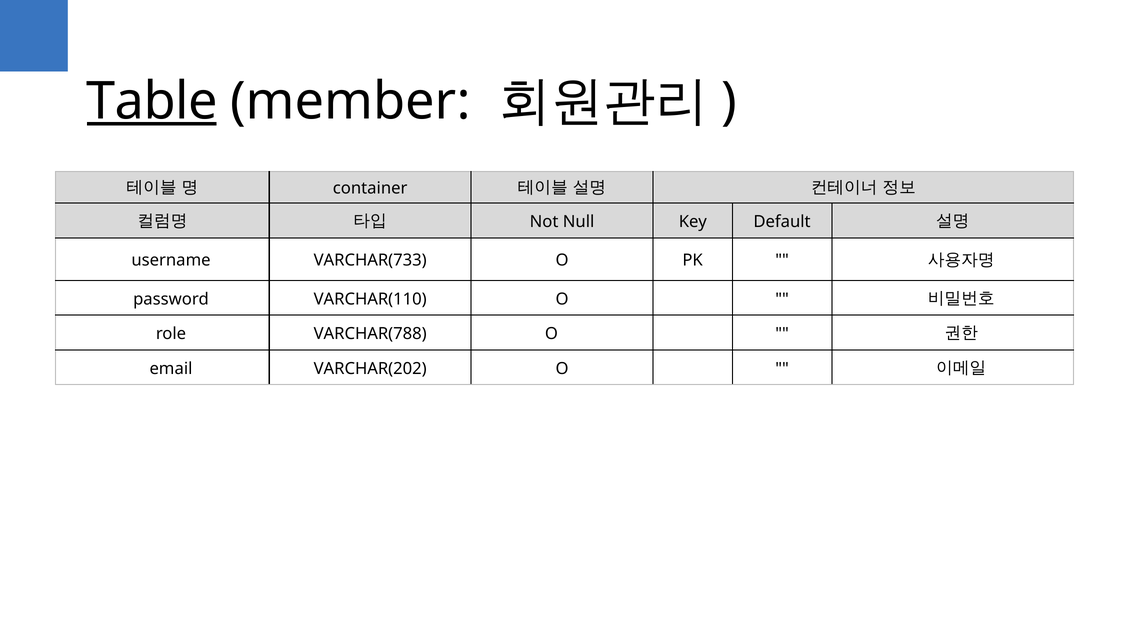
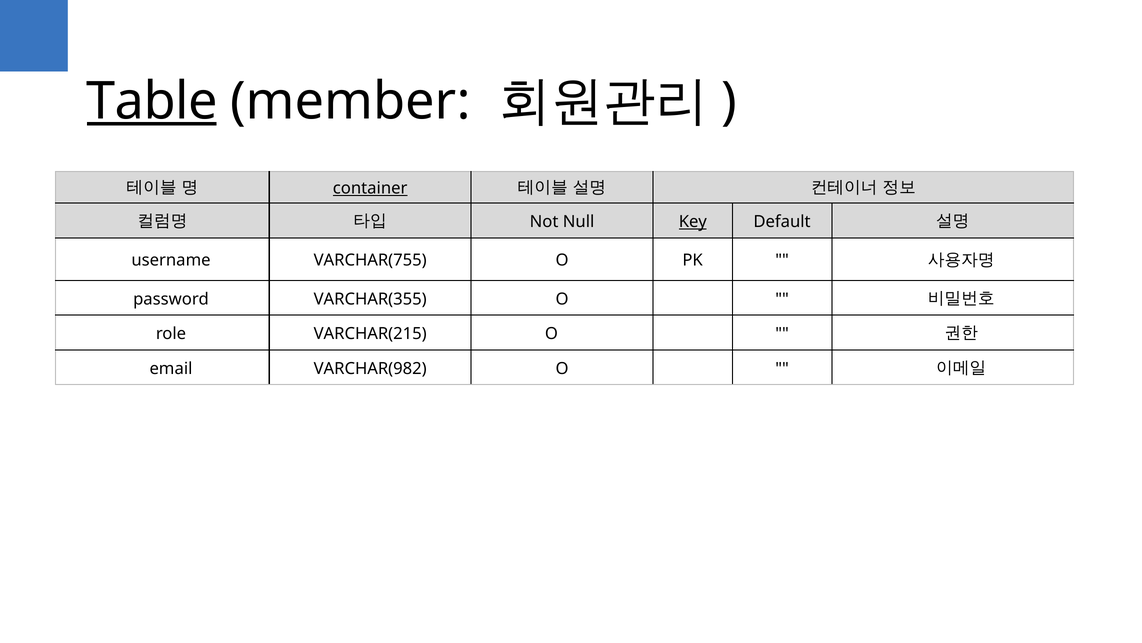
container underline: none -> present (370, 188)
Key underline: none -> present (693, 222)
VARCHAR(733: VARCHAR(733 -> VARCHAR(755 (370, 260)
VARCHAR(110: VARCHAR(110 -> VARCHAR(355 (370, 299)
VARCHAR(788: VARCHAR(788 -> VARCHAR(215 (370, 334)
VARCHAR(202: VARCHAR(202 -> VARCHAR(982 (370, 368)
